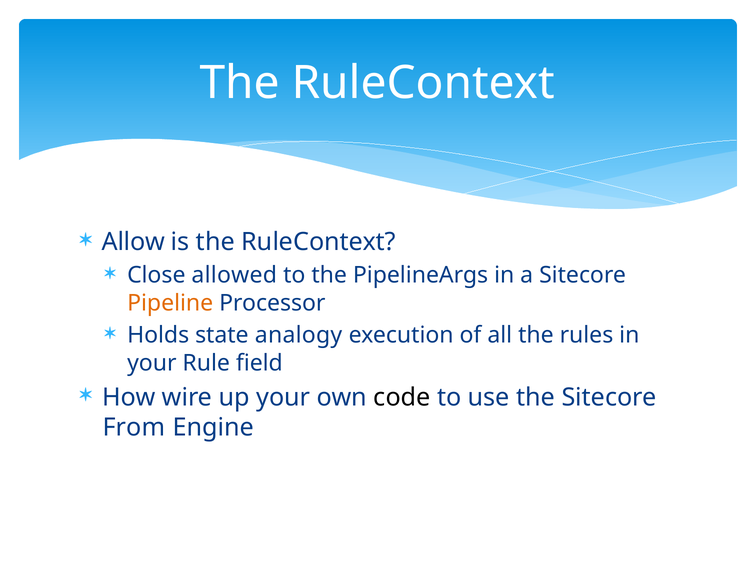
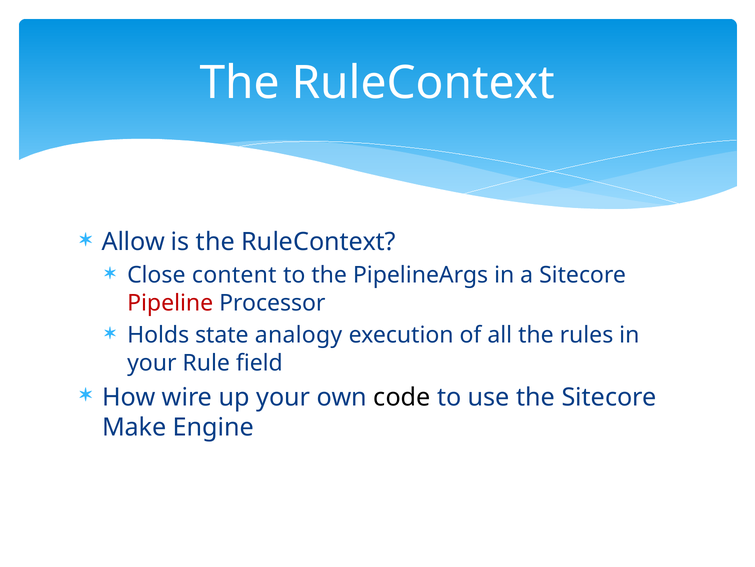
allowed: allowed -> content (234, 275)
Pipeline colour: orange -> red (170, 303)
From: From -> Make (134, 427)
